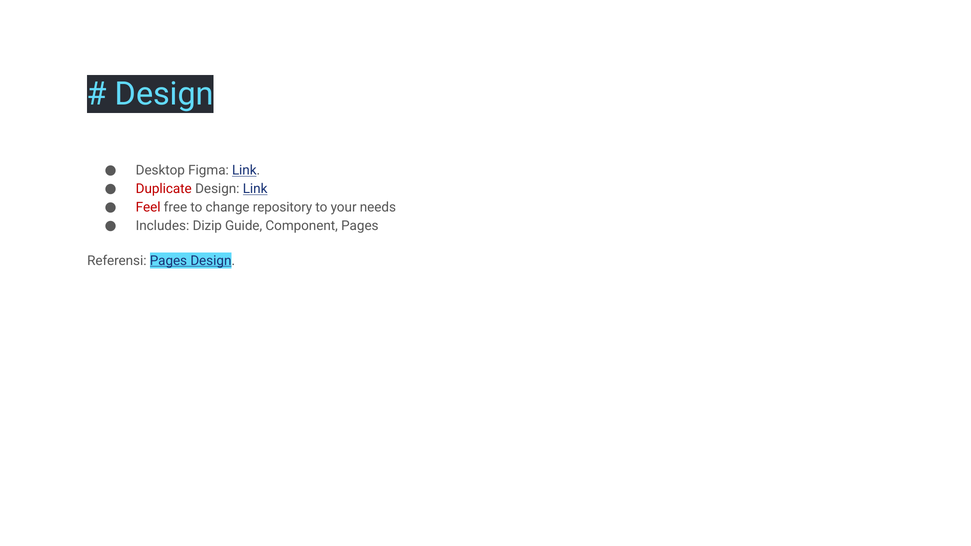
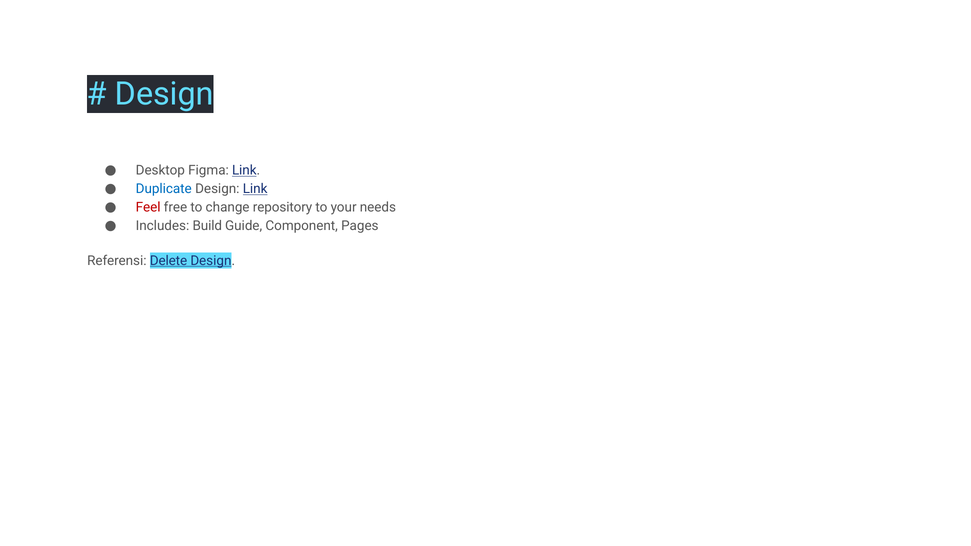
Duplicate colour: red -> blue (164, 189)
Dizip: Dizip -> Build (207, 226)
Referensi Pages: Pages -> Delete (168, 261)
